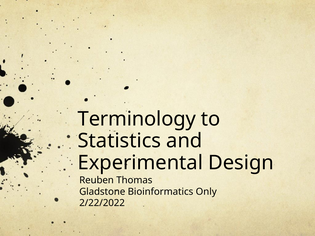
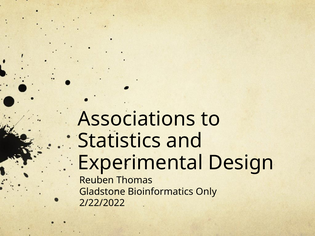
Terminology: Terminology -> Associations (137, 119)
